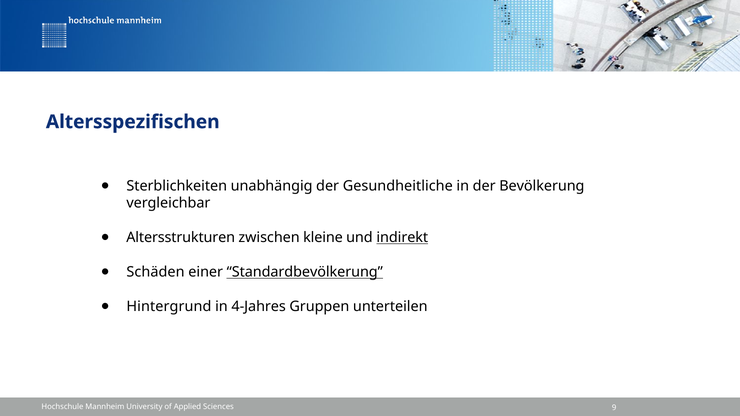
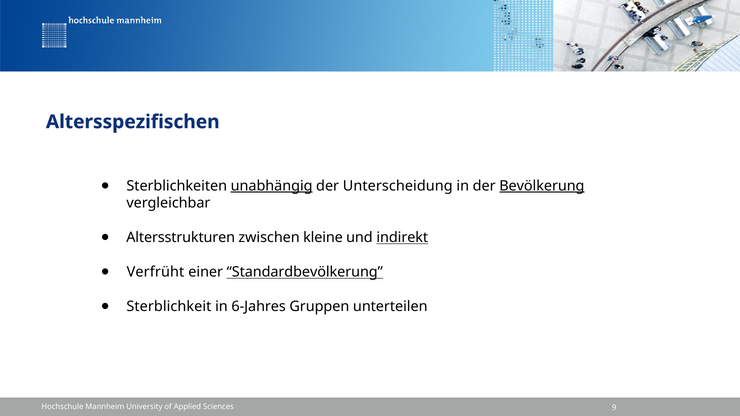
unabhängig underline: none -> present (272, 186)
Gesundheitliche: Gesundheitliche -> Unterscheidung (398, 186)
Bevölkerung underline: none -> present (542, 186)
Schäden: Schäden -> Verfrüht (155, 272)
Hintergrund: Hintergrund -> Sterblichkeit (169, 307)
4-Jahres: 4-Jahres -> 6-Jahres (259, 307)
